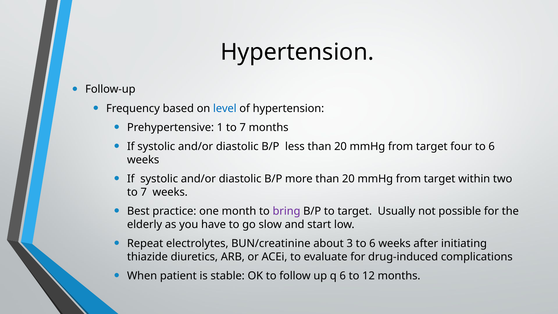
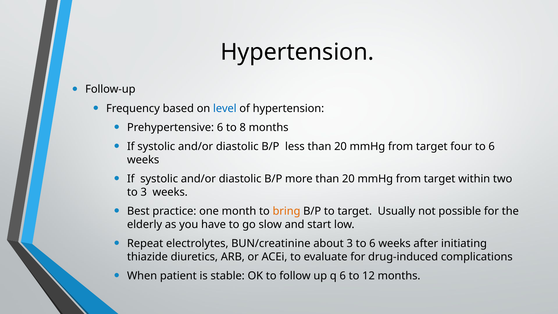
Prehypertensive 1: 1 -> 6 (220, 127)
7: 7 -> 8 (243, 127)
7: 7 -> 3 (144, 192)
bring colour: purple -> orange (287, 211)
